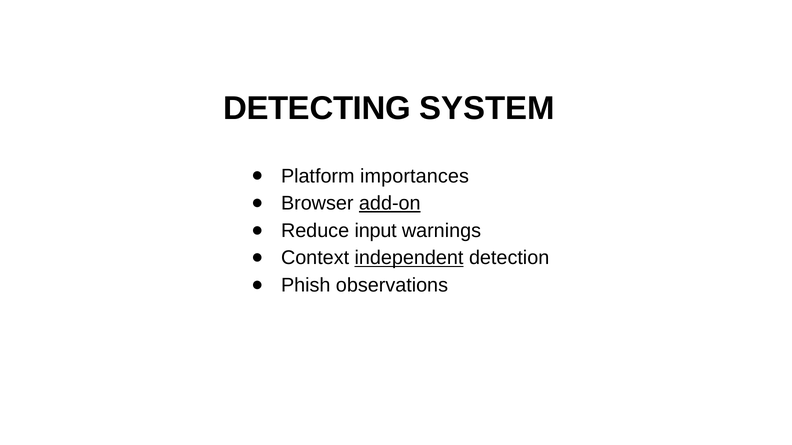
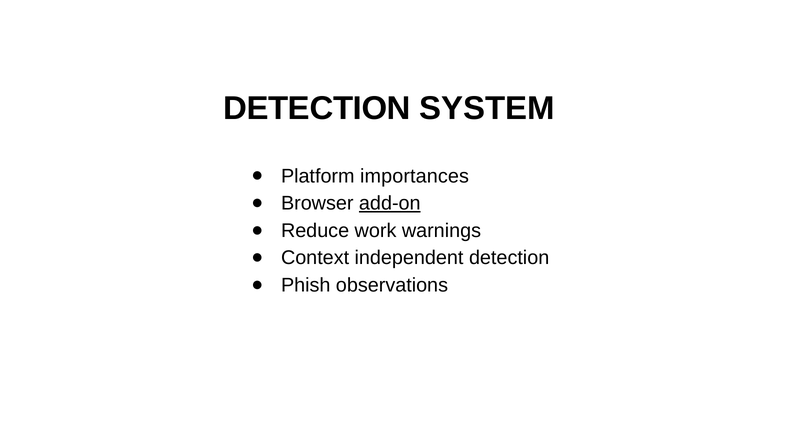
DETECTING: DETECTING -> DETECTION (317, 109)
input: input -> work (376, 231)
independent underline: present -> none (409, 258)
